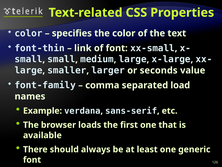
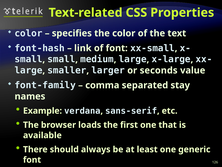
font-thin: font-thin -> font-hash (40, 48)
load: load -> stay (180, 85)
